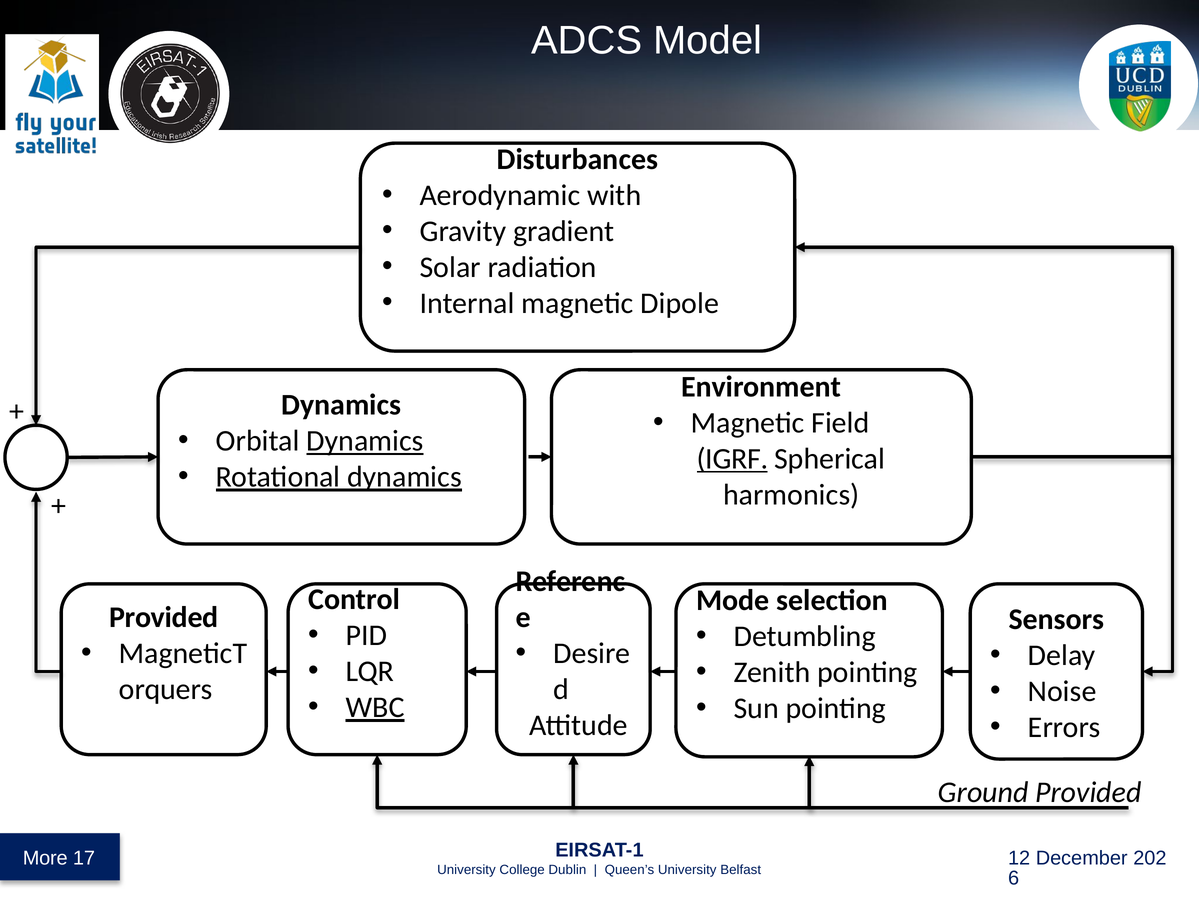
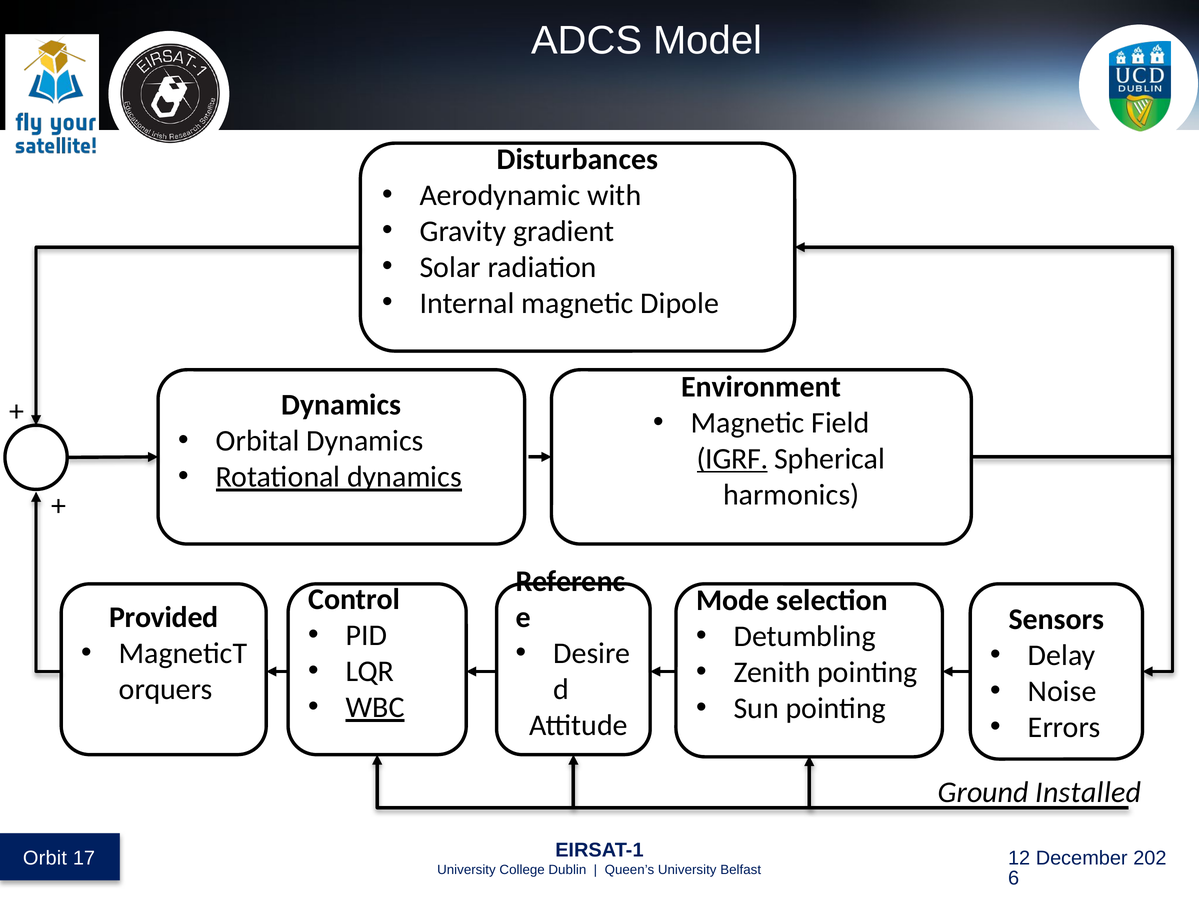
Dynamics underline: present -> none (365, 441)
Ground Provided: Provided -> Installed (1088, 792)
More: More -> Orbit (45, 858)
